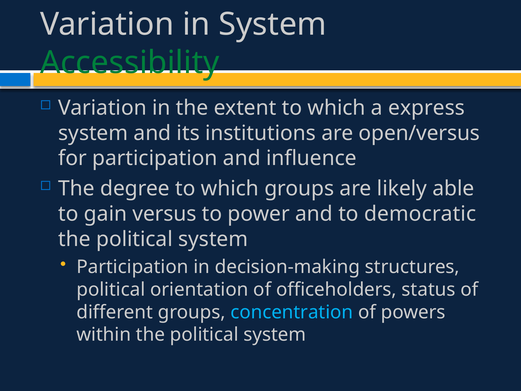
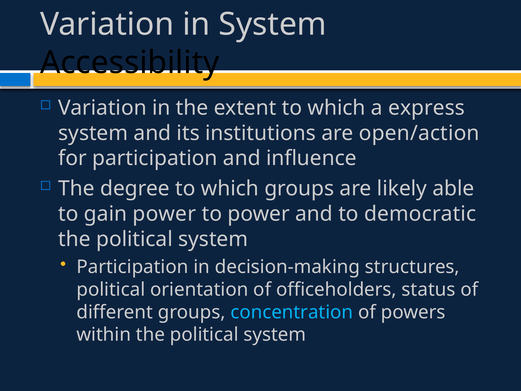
Accessibility colour: green -> black (130, 63)
open/versus: open/versus -> open/action (419, 133)
gain versus: versus -> power (164, 214)
